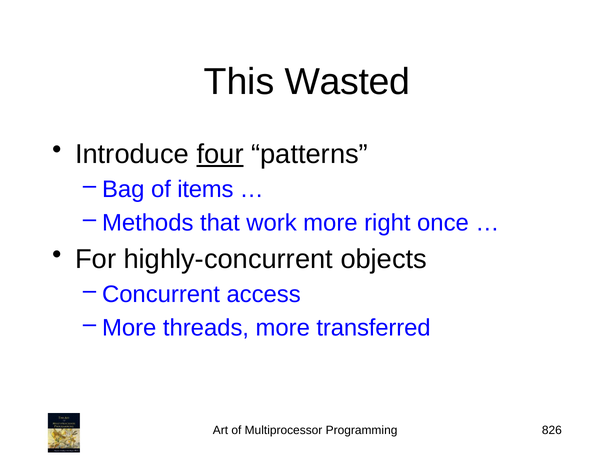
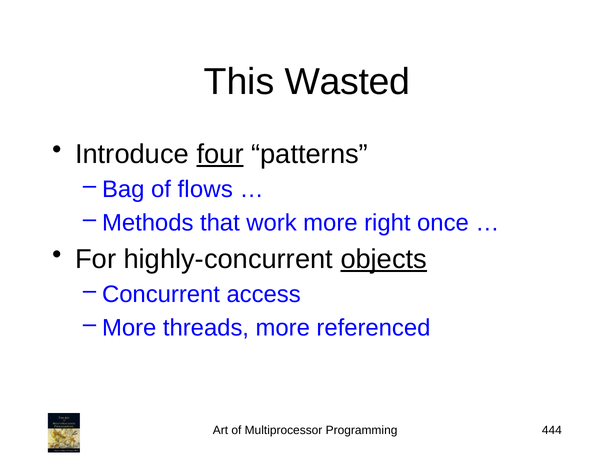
items: items -> flows (205, 190)
objects underline: none -> present (384, 260)
transferred: transferred -> referenced (373, 328)
826: 826 -> 444 (552, 431)
